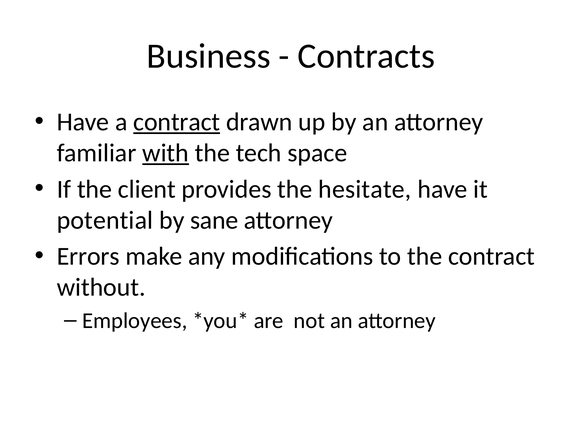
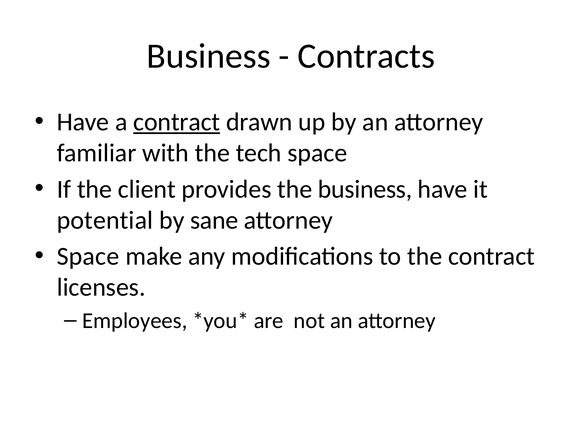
with underline: present -> none (166, 153)
the hesitate: hesitate -> business (365, 189)
Errors: Errors -> Space (88, 257)
without: without -> licenses (101, 288)
